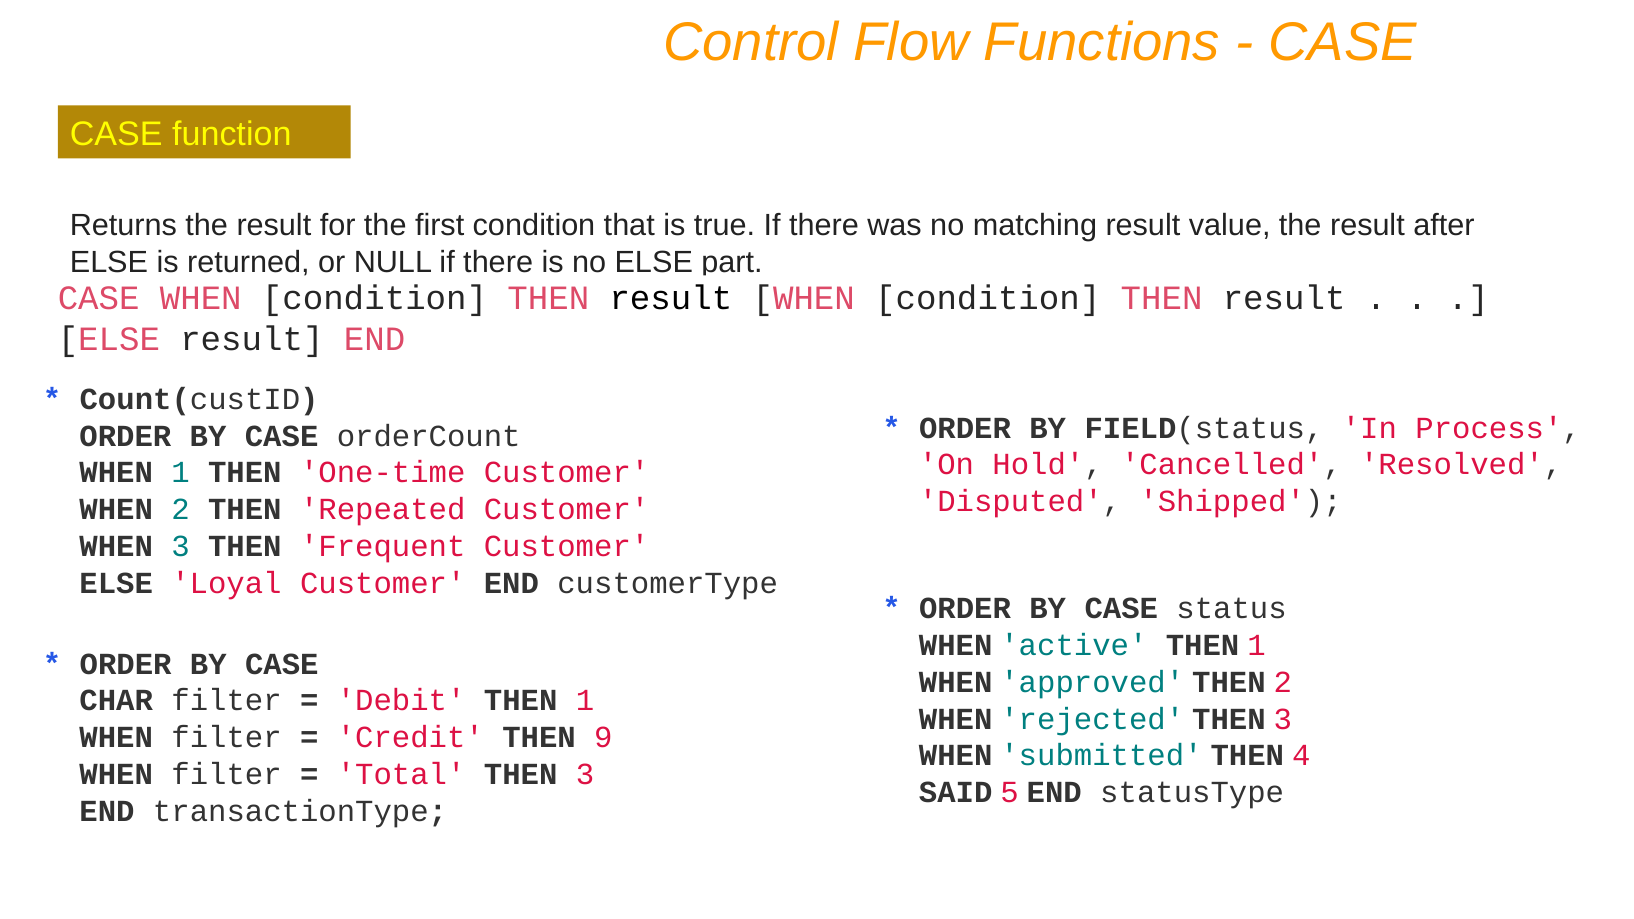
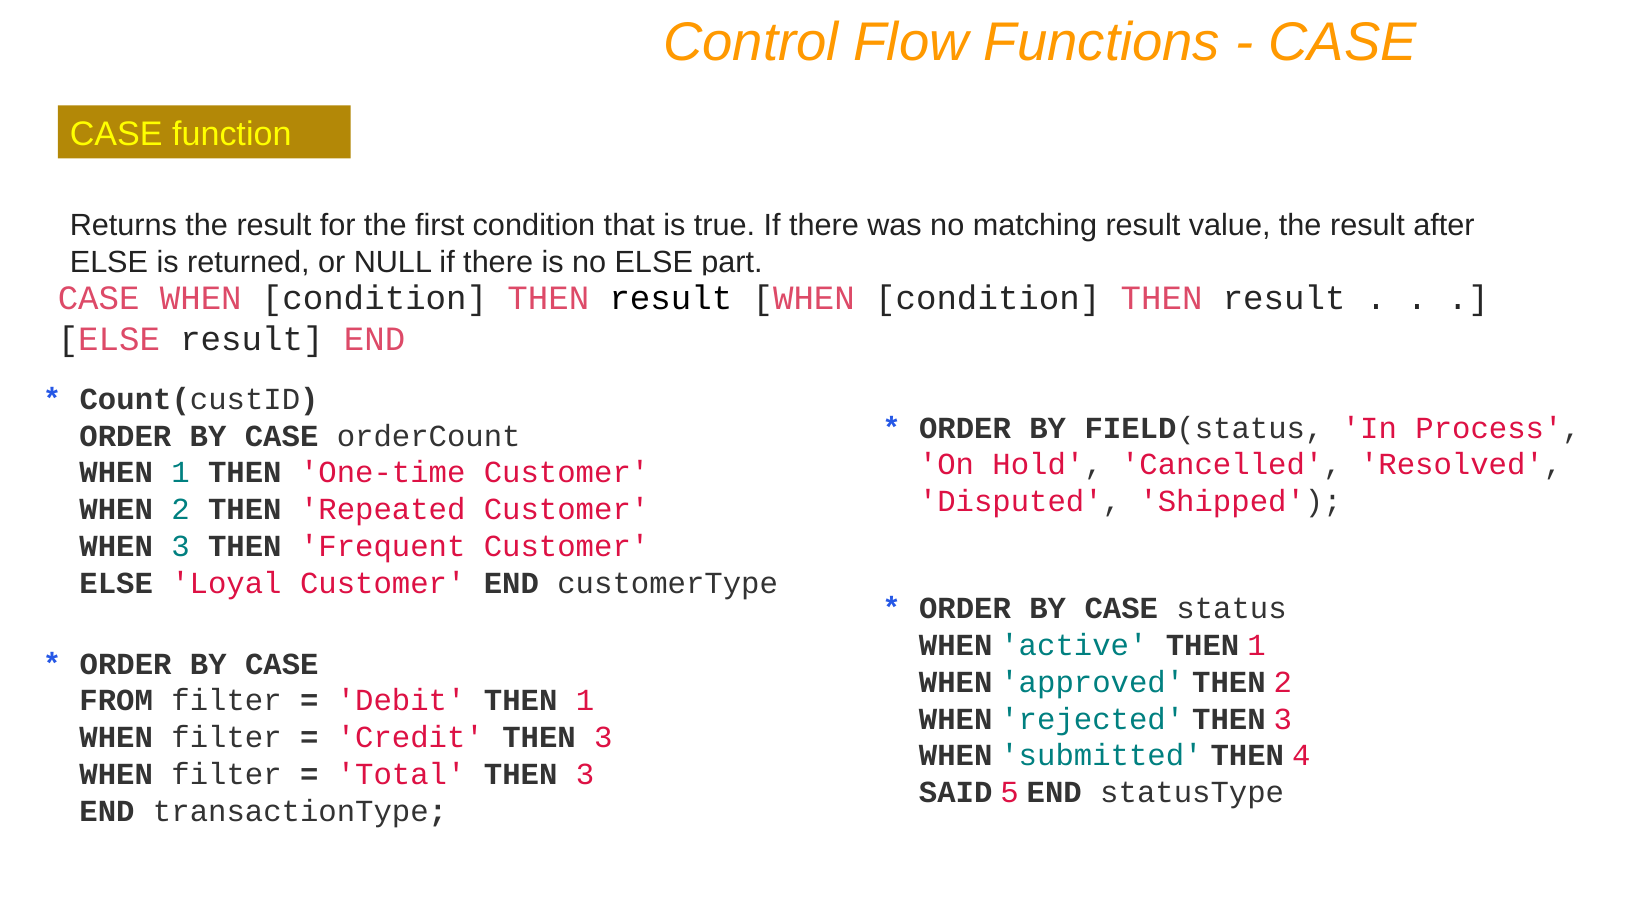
CHAR: CHAR -> FROM (116, 701)
Credit THEN 9: 9 -> 3 (603, 738)
